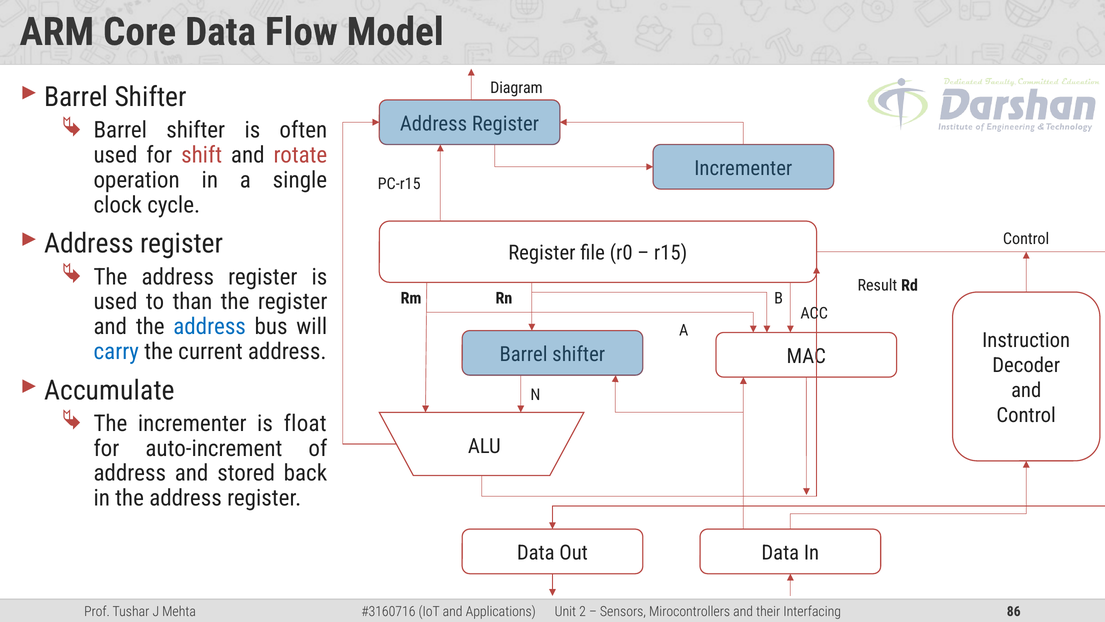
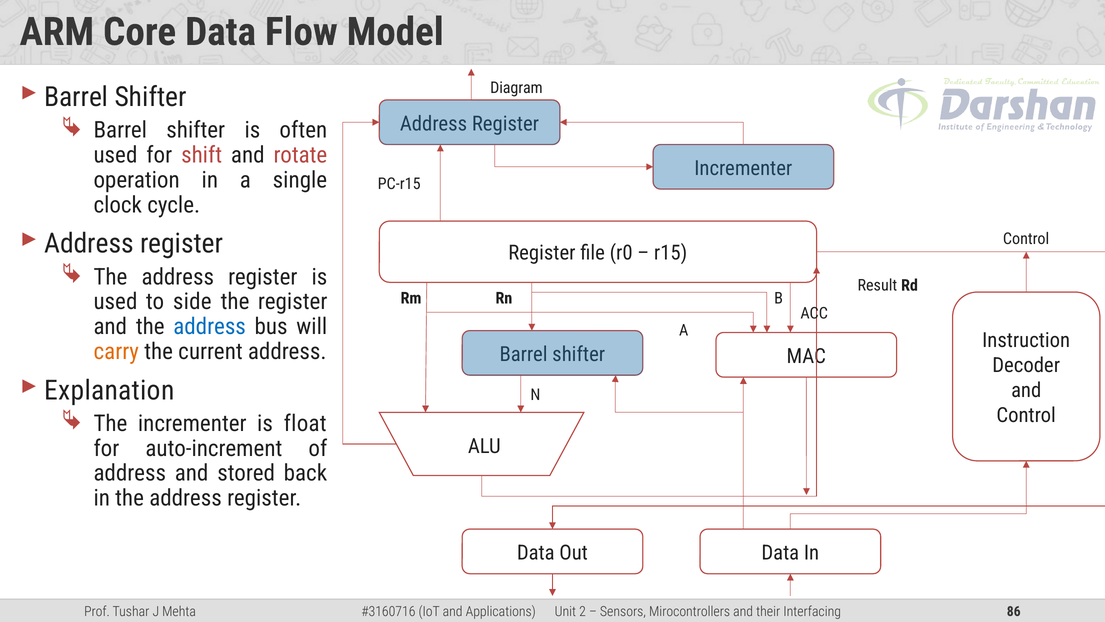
than: than -> side (192, 302)
carry colour: blue -> orange (116, 351)
Accumulate: Accumulate -> Explanation (109, 390)
